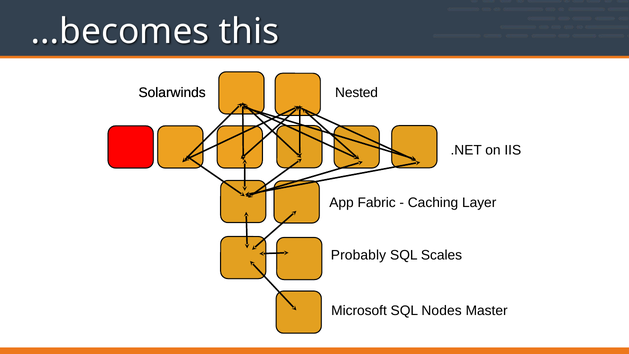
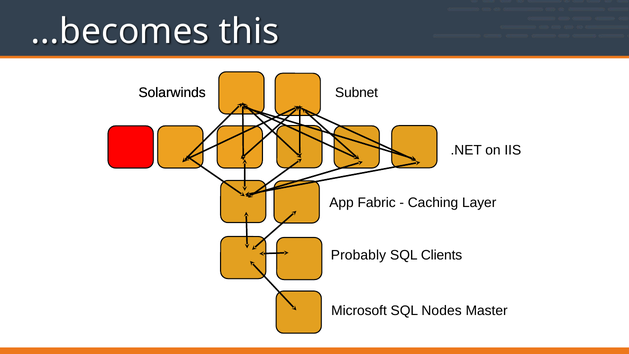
Nested: Nested -> Subnet (357, 93)
Scales: Scales -> Clients (442, 255)
